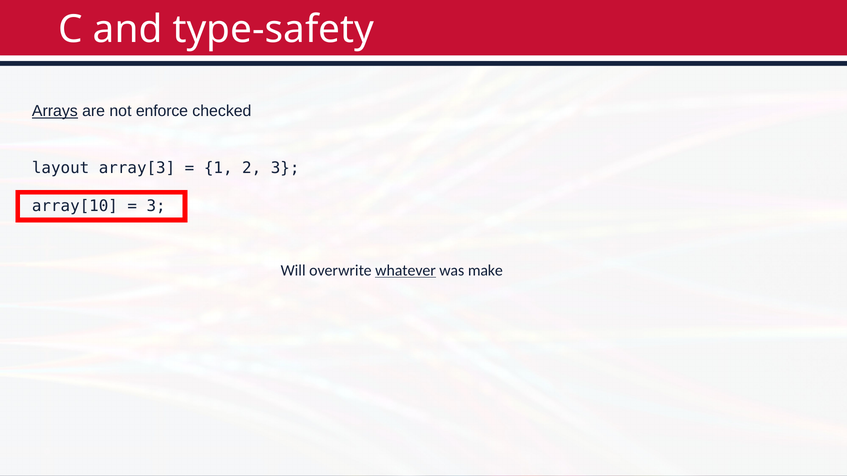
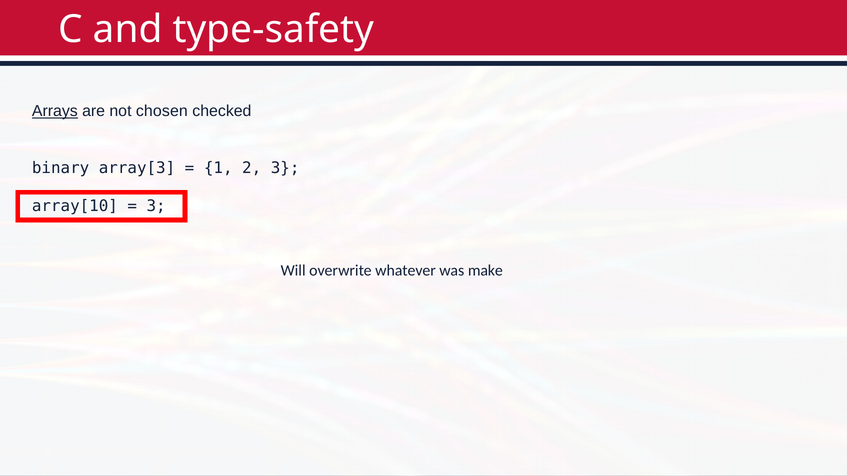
enforce: enforce -> chosen (162, 111)
layout: layout -> binary (61, 168)
whatever underline: present -> none (406, 271)
